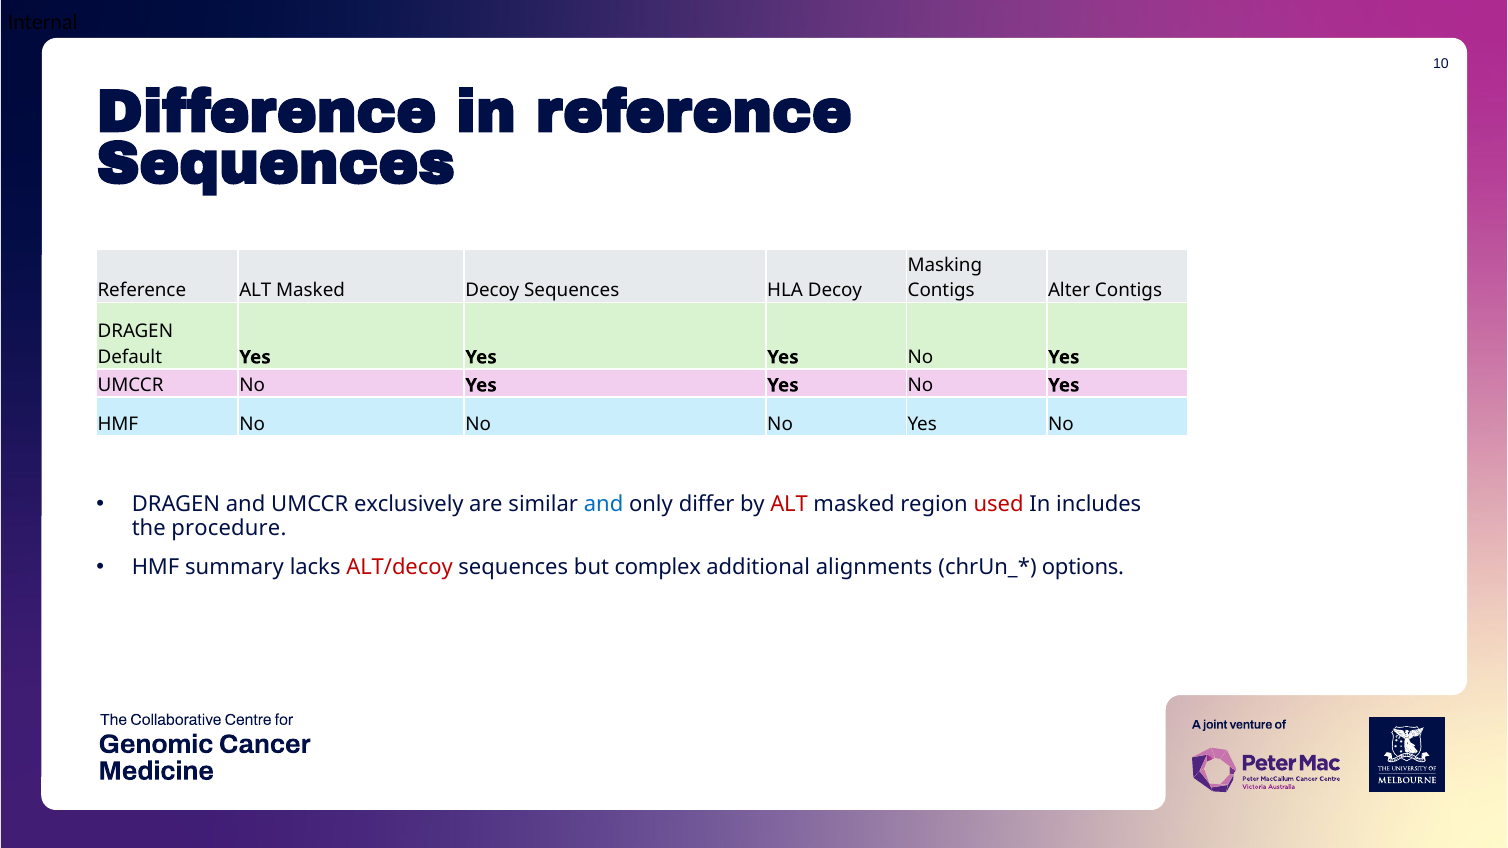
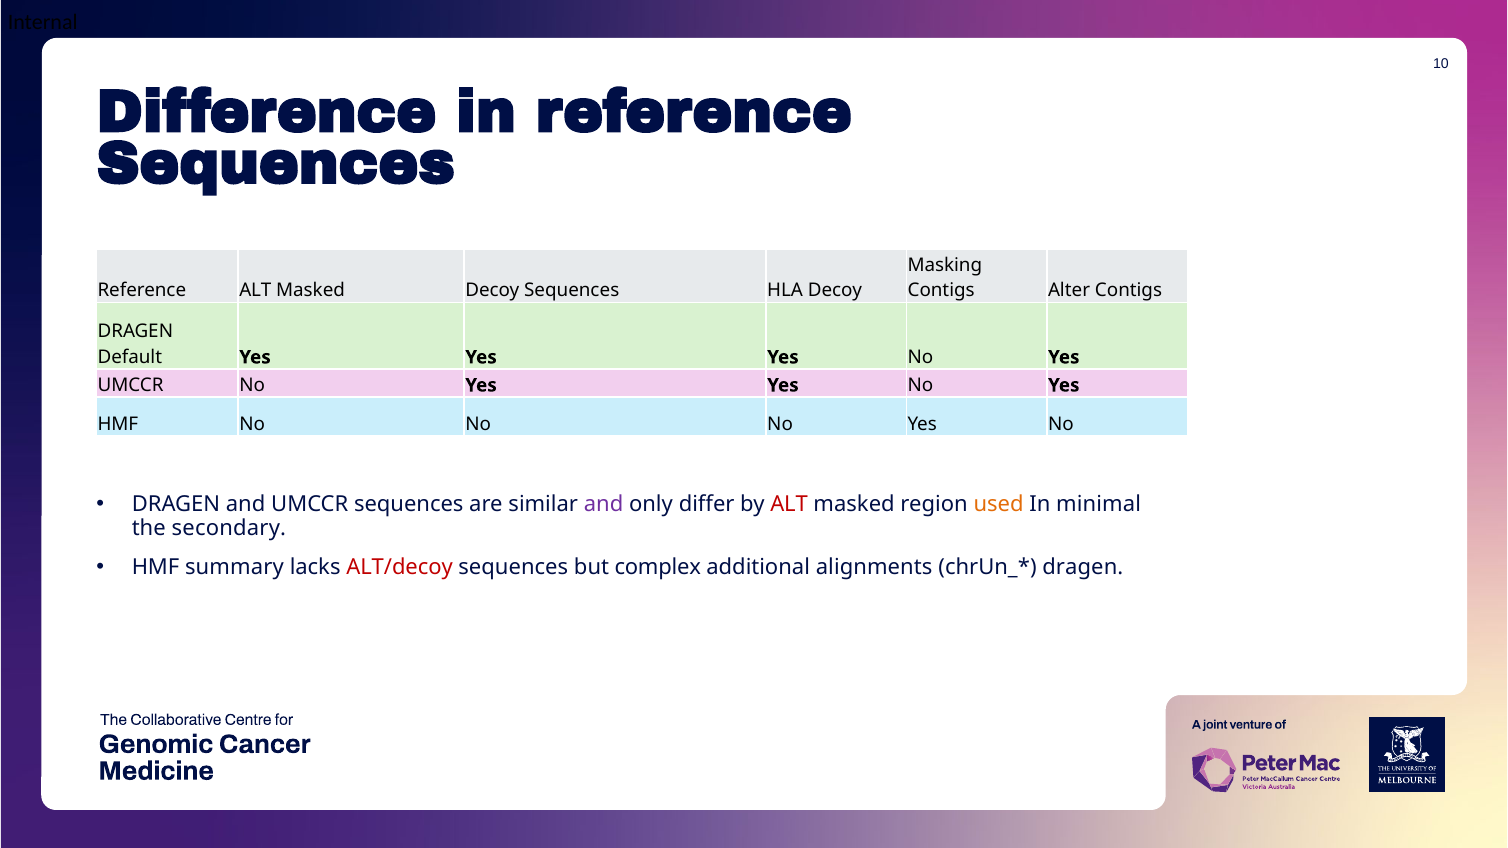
UMCCR exclusively: exclusively -> sequences (409, 504)
and colour: blue -> purple (604, 504)
used colour: red -> orange (999, 504)
includes: includes -> minimal (1099, 504)
procedure: procedure -> secondary (229, 528)
options: options -> dragen (1083, 567)
